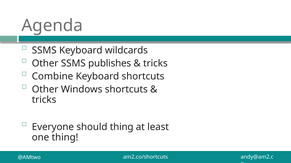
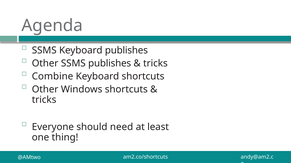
Keyboard wildcards: wildcards -> publishes (126, 51)
should thing: thing -> need (122, 127)
